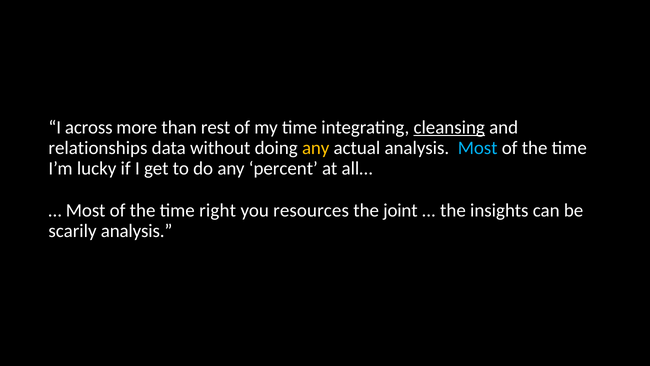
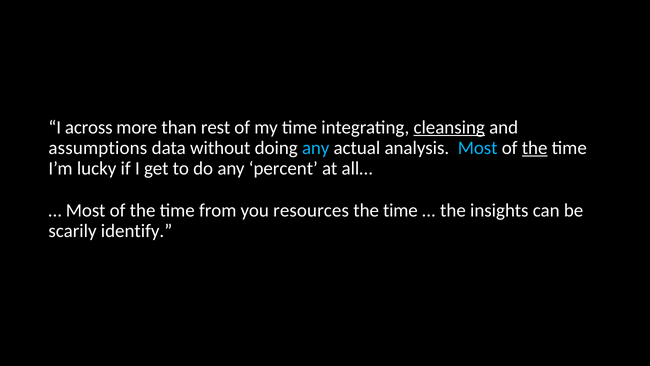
relationships: relationships -> assumptions (98, 148)
any colour: yellow -> light blue (316, 148)
the underline: none -> present (535, 148)
right: right -> from (218, 210)
joint: joint -> time (400, 210)
scarily analysis: analysis -> identify (137, 231)
